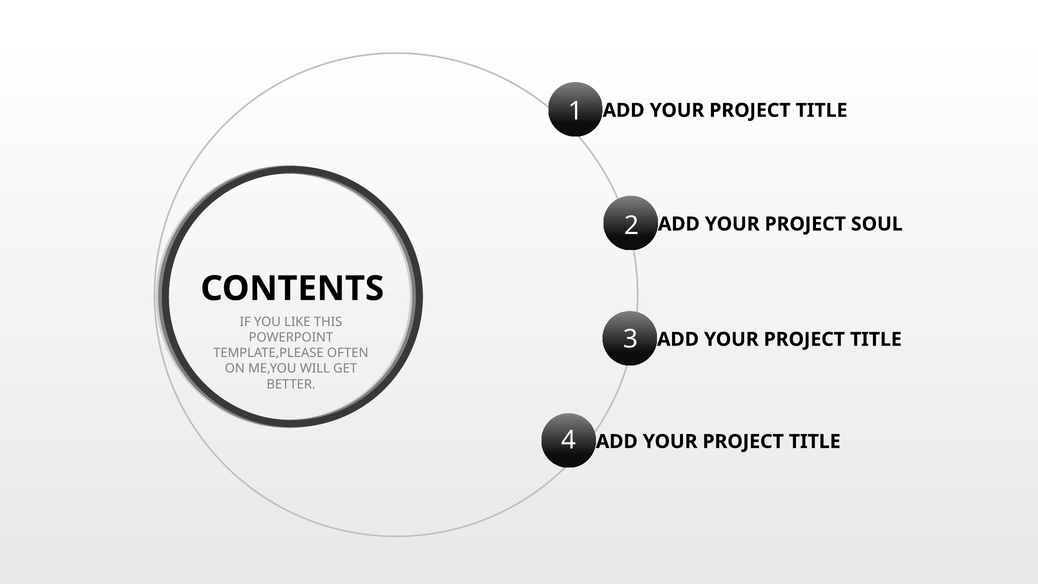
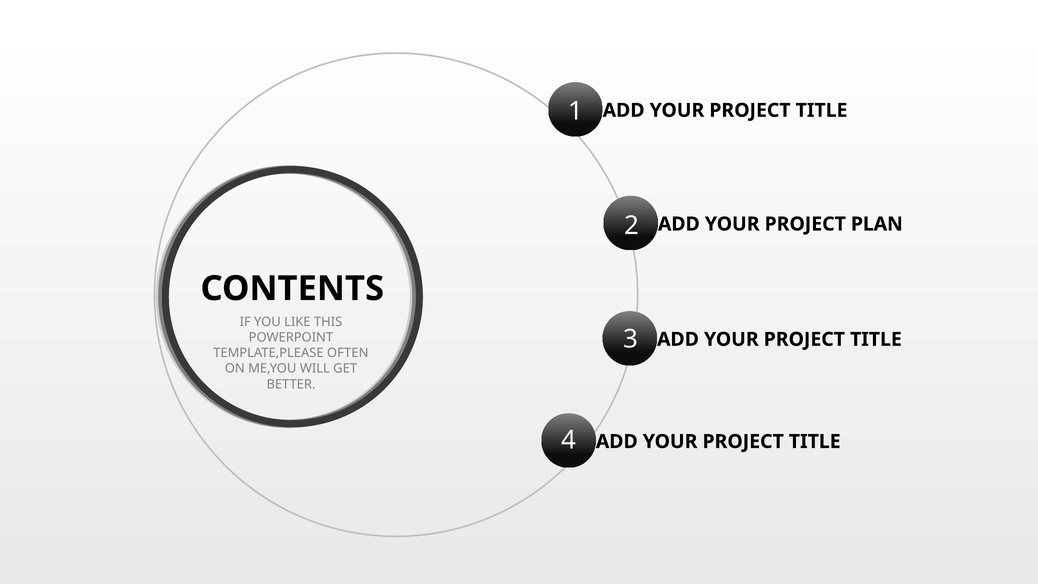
SOUL: SOUL -> PLAN (877, 224)
